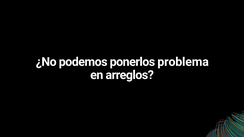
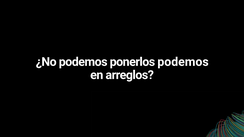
ponerlos problema: problema -> podemos (183, 62)
